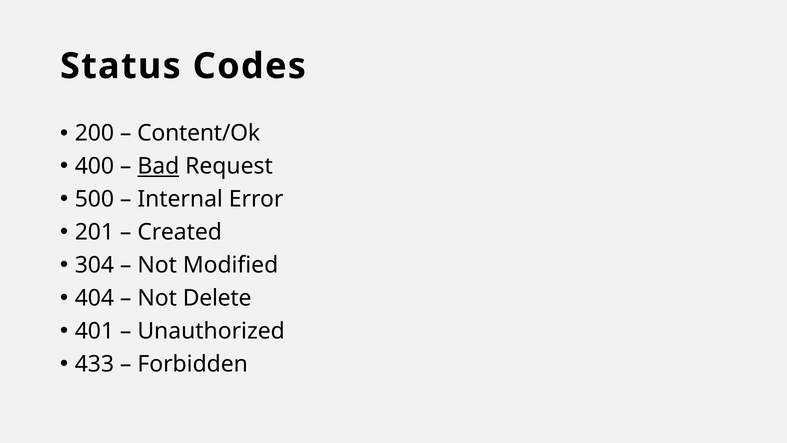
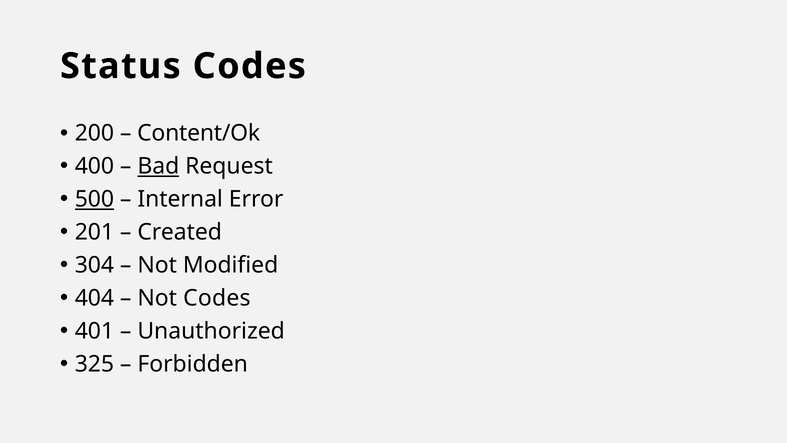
500 underline: none -> present (94, 199)
Not Delete: Delete -> Codes (217, 298)
433: 433 -> 325 (94, 364)
